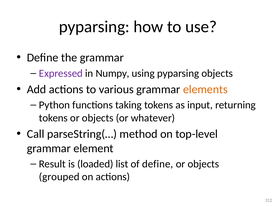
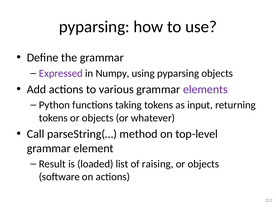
elements colour: orange -> purple (205, 89)
of define: define -> raising (158, 164)
grouped: grouped -> software (59, 177)
